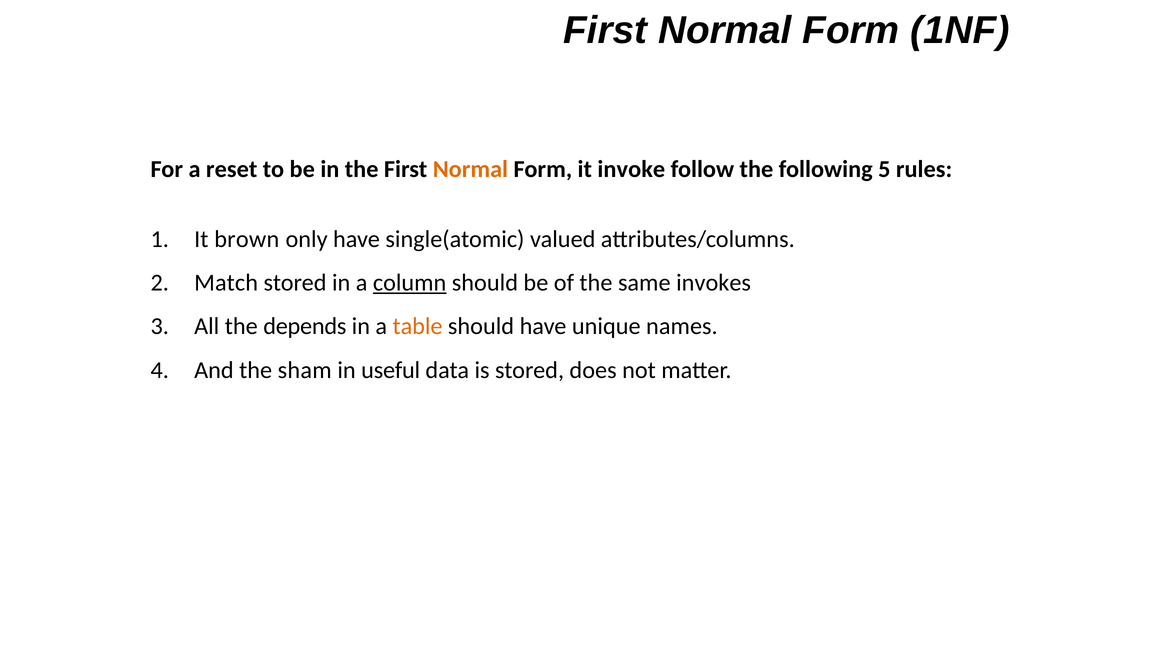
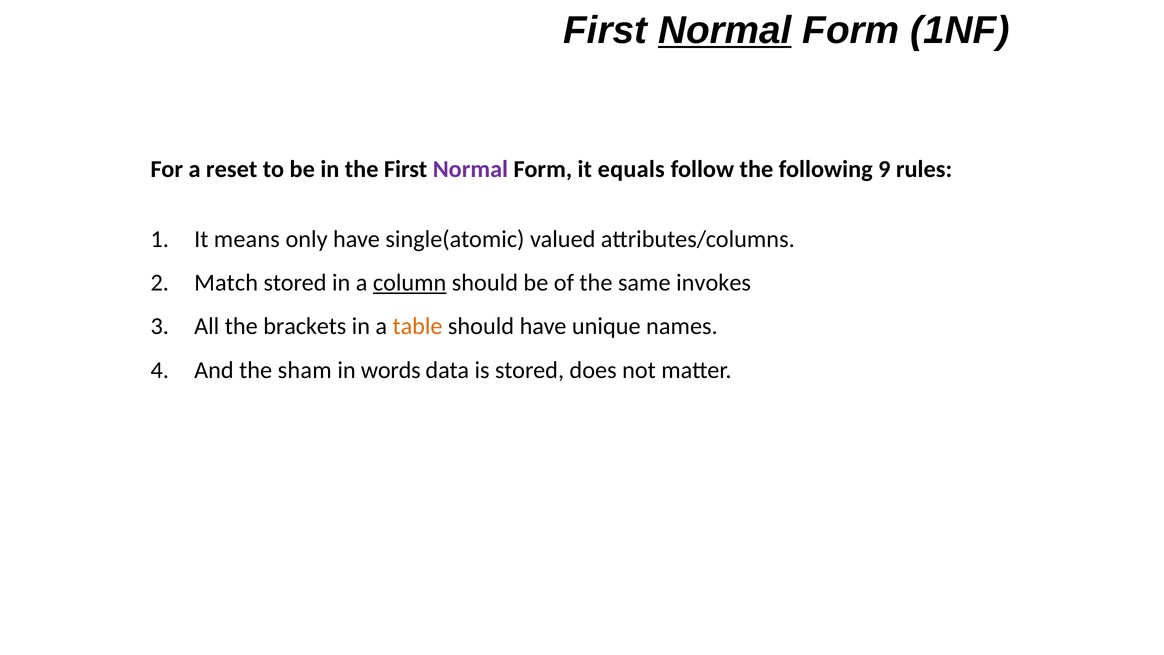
Normal underline: none -> present (725, 30)
Normal colour: orange -> purple (470, 169)
invoke: invoke -> equals (631, 169)
5: 5 -> 9 (884, 169)
brown: brown -> means (247, 239)
depends: depends -> brackets (305, 326)
useful: useful -> words (391, 370)
